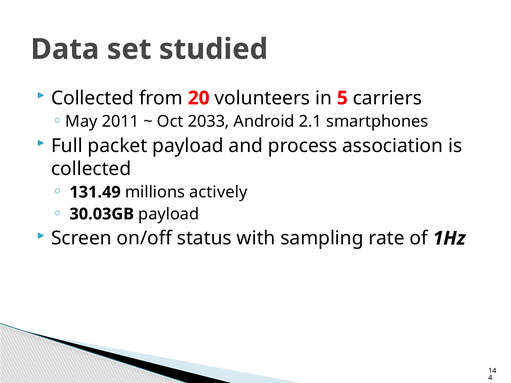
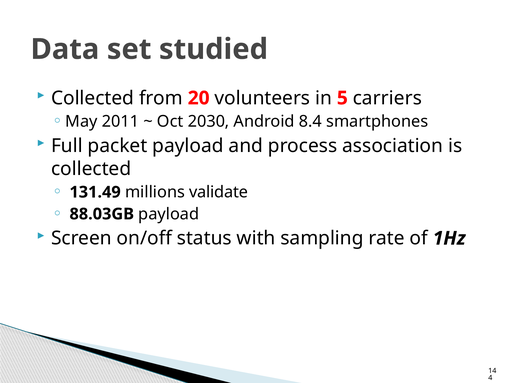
2033: 2033 -> 2030 (209, 122)
2.1: 2.1 -> 8.4 (310, 122)
actively: actively -> validate (219, 192)
30.03GB: 30.03GB -> 88.03GB (102, 214)
